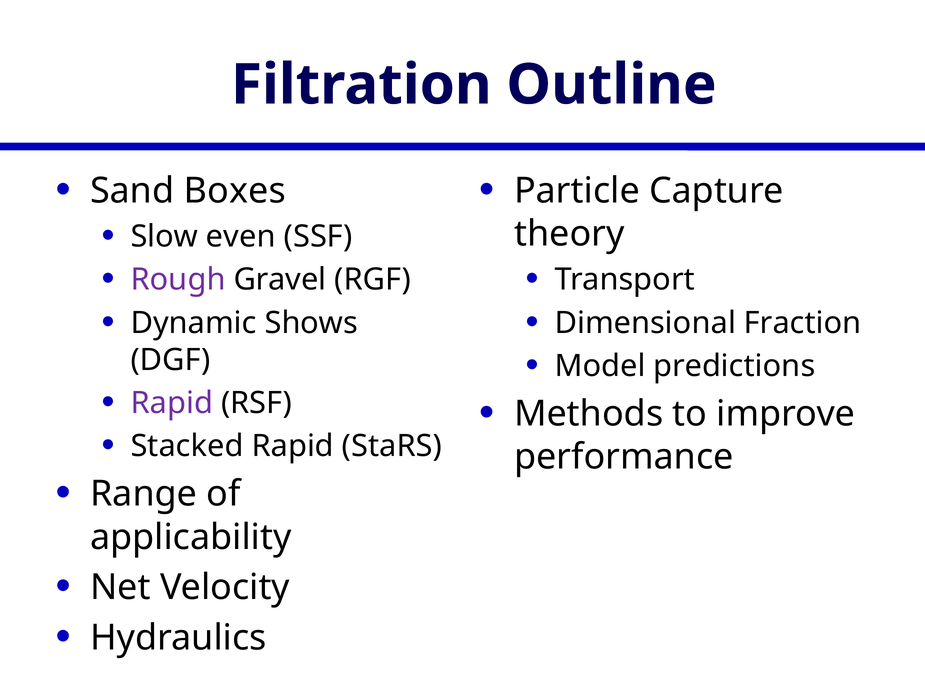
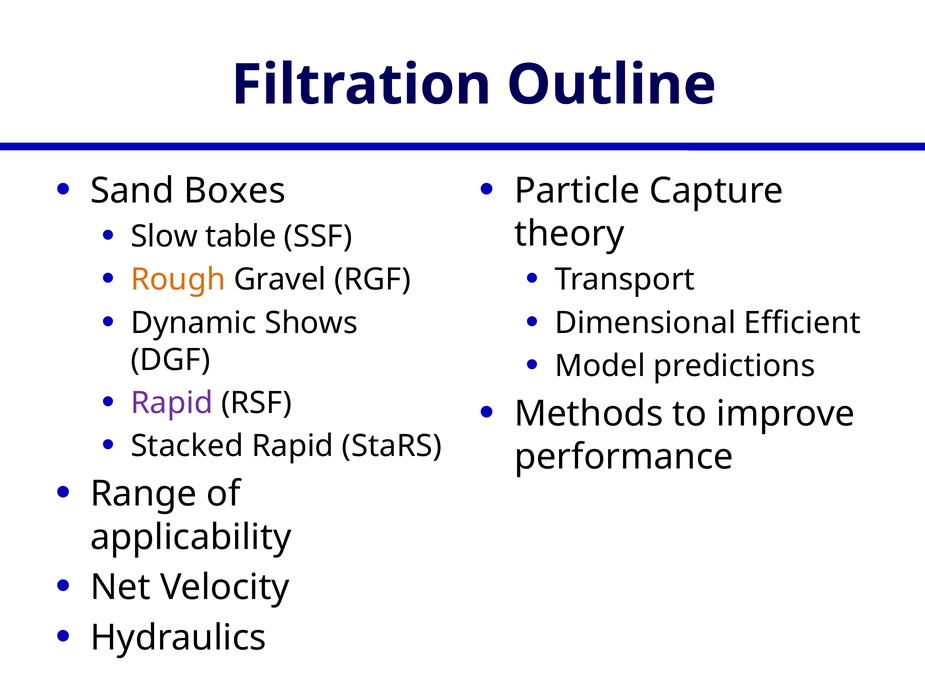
even: even -> table (241, 237)
Rough colour: purple -> orange (178, 280)
Fraction: Fraction -> Efficient (802, 323)
